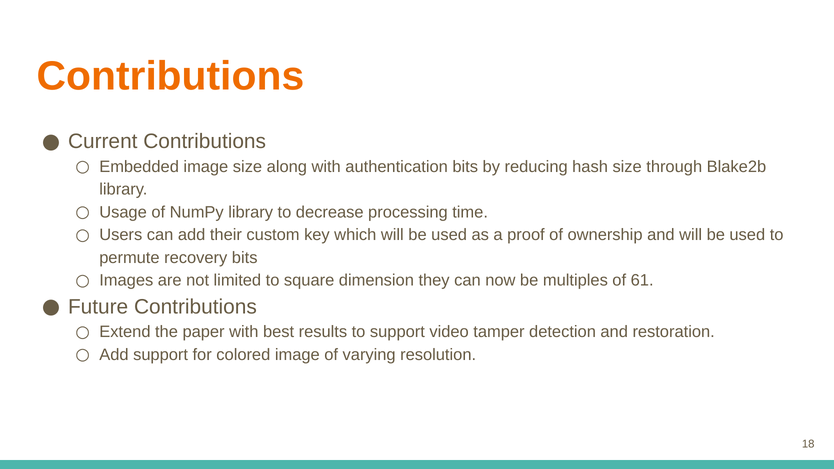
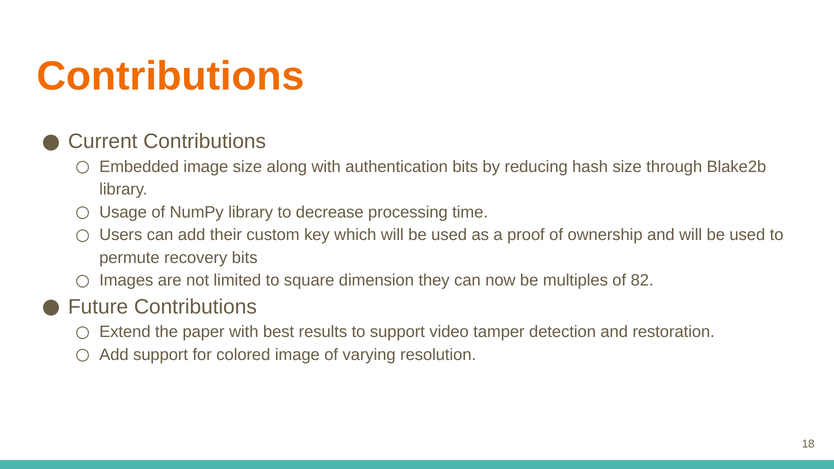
61: 61 -> 82 (642, 280)
